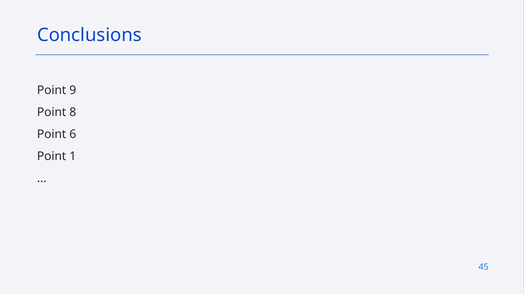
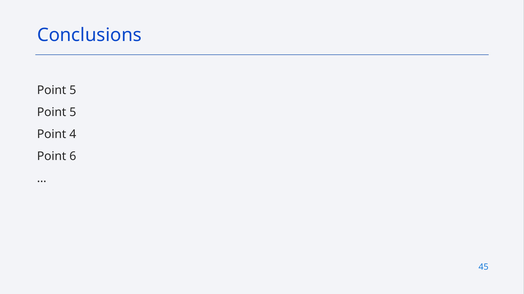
9: 9 -> 5 (73, 91)
8: 8 -> 5 (73, 113)
6: 6 -> 4 (73, 135)
1: 1 -> 6 (73, 157)
